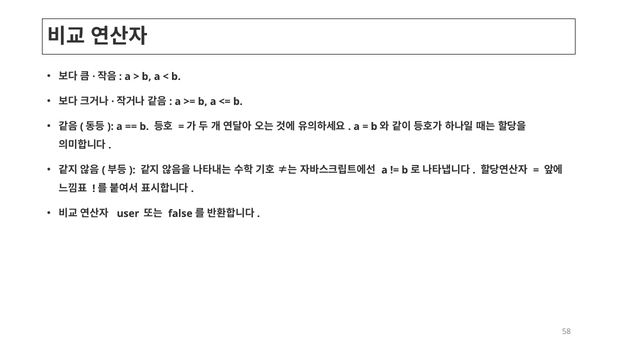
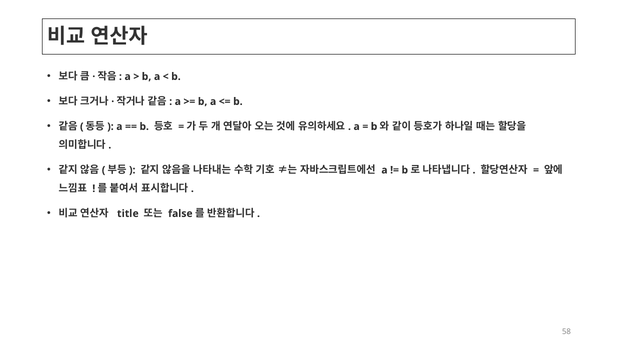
user: user -> title (128, 213)
